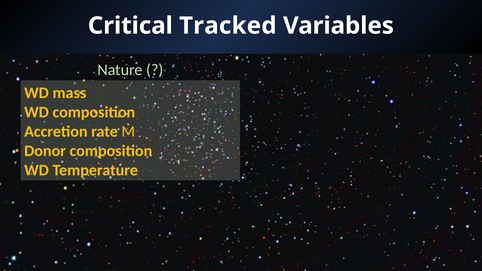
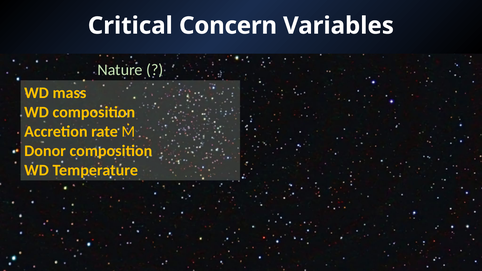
Tracked: Tracked -> Concern (228, 26)
